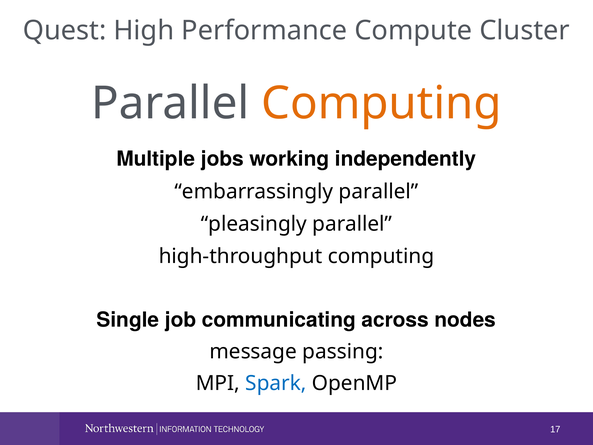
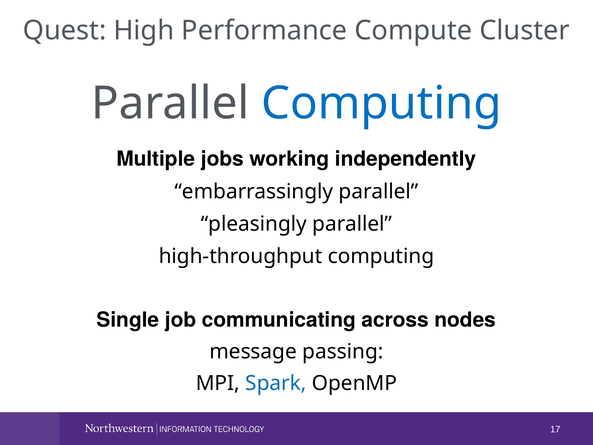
Computing colour: orange -> blue (381, 103)
